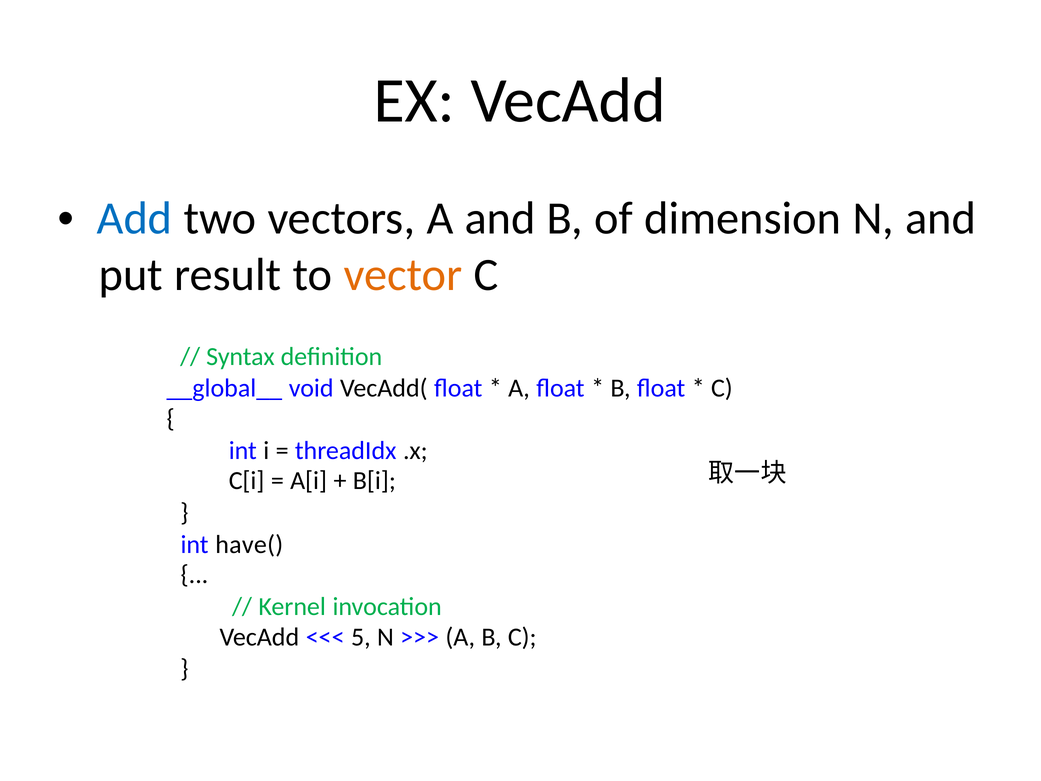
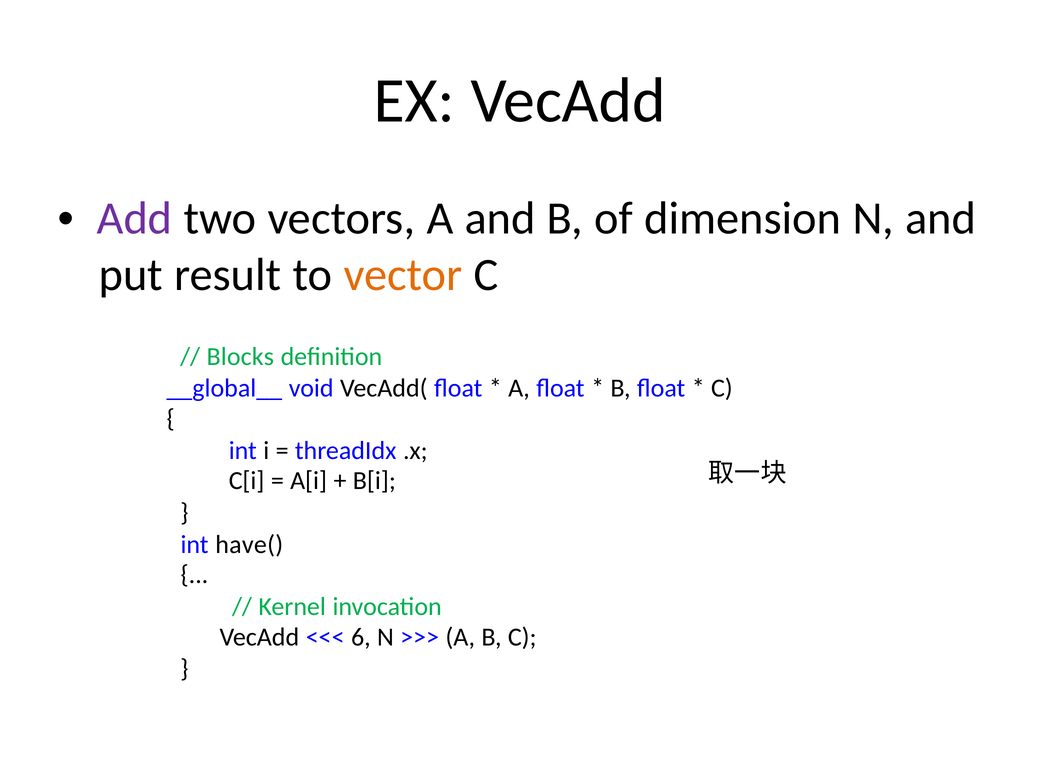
Add colour: blue -> purple (134, 218)
Syntax: Syntax -> Blocks (240, 356)
5: 5 -> 6 (361, 637)
